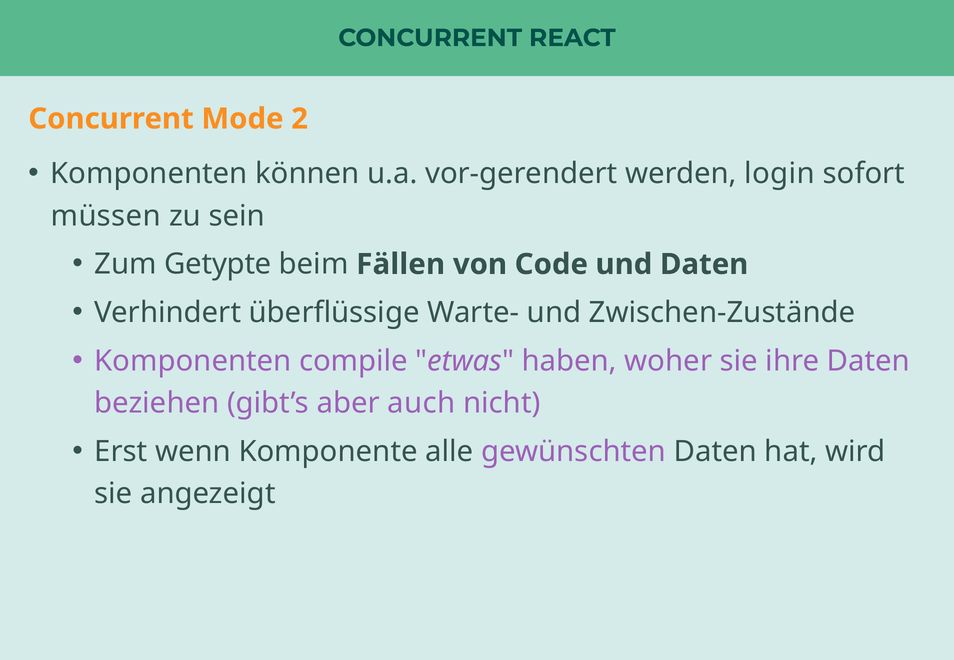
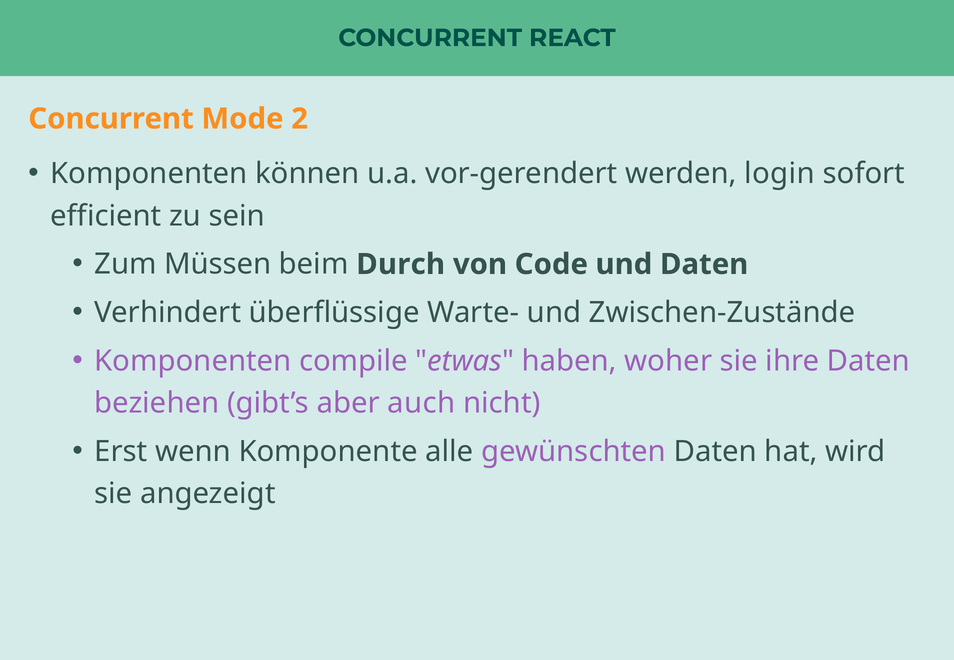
müssen: müssen -> efficient (106, 216)
Getypte: Getypte -> Müssen (218, 264)
Fällen: Fällen -> Durch (401, 264)
